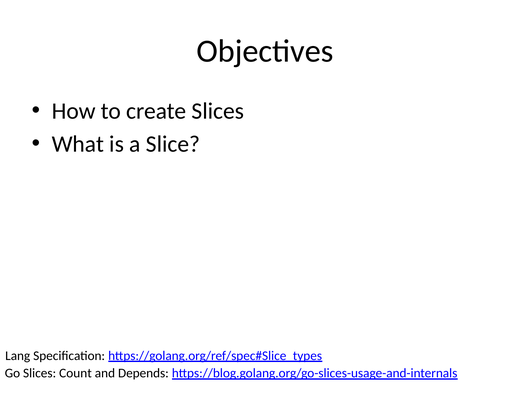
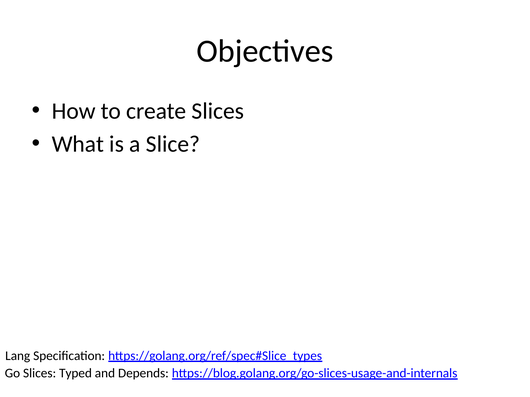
Count: Count -> Typed (76, 374)
